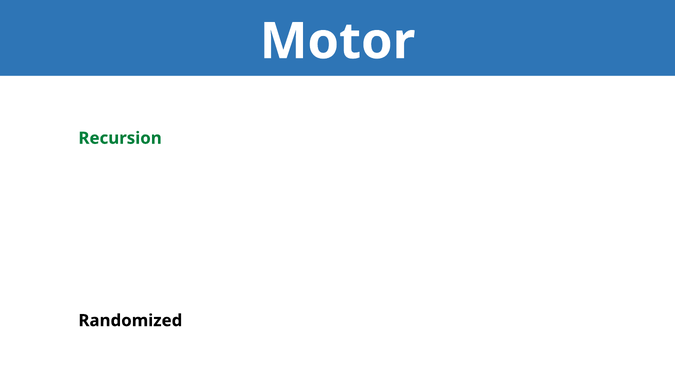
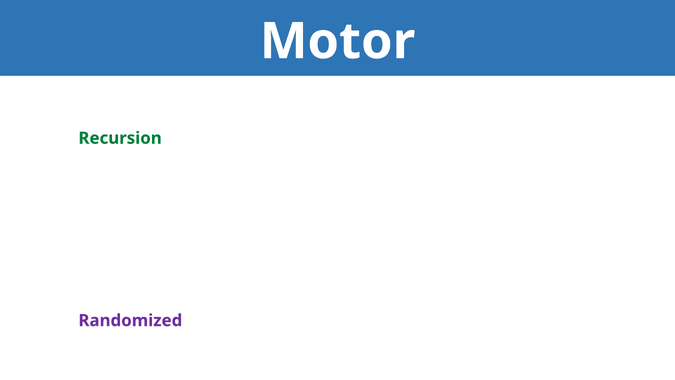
Randomized colour: black -> purple (130, 320)
